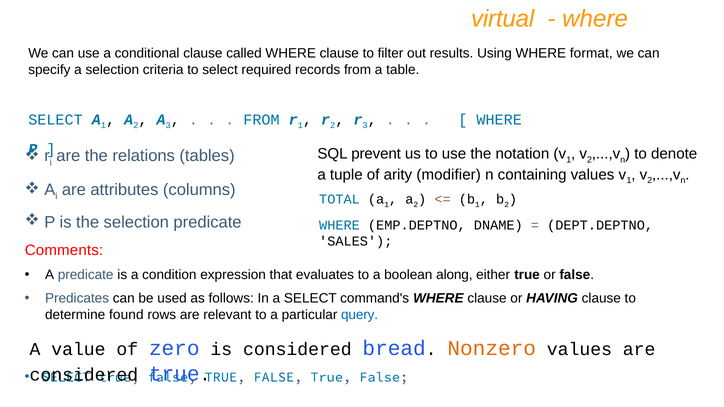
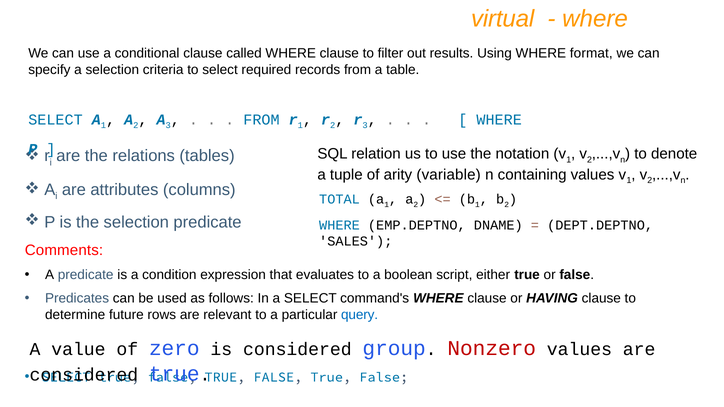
prevent: prevent -> relation (376, 154)
modifier: modifier -> variable (449, 175)
along: along -> script (454, 275)
found: found -> future (126, 315)
bread: bread -> group (394, 349)
Nonzero colour: orange -> red (492, 349)
